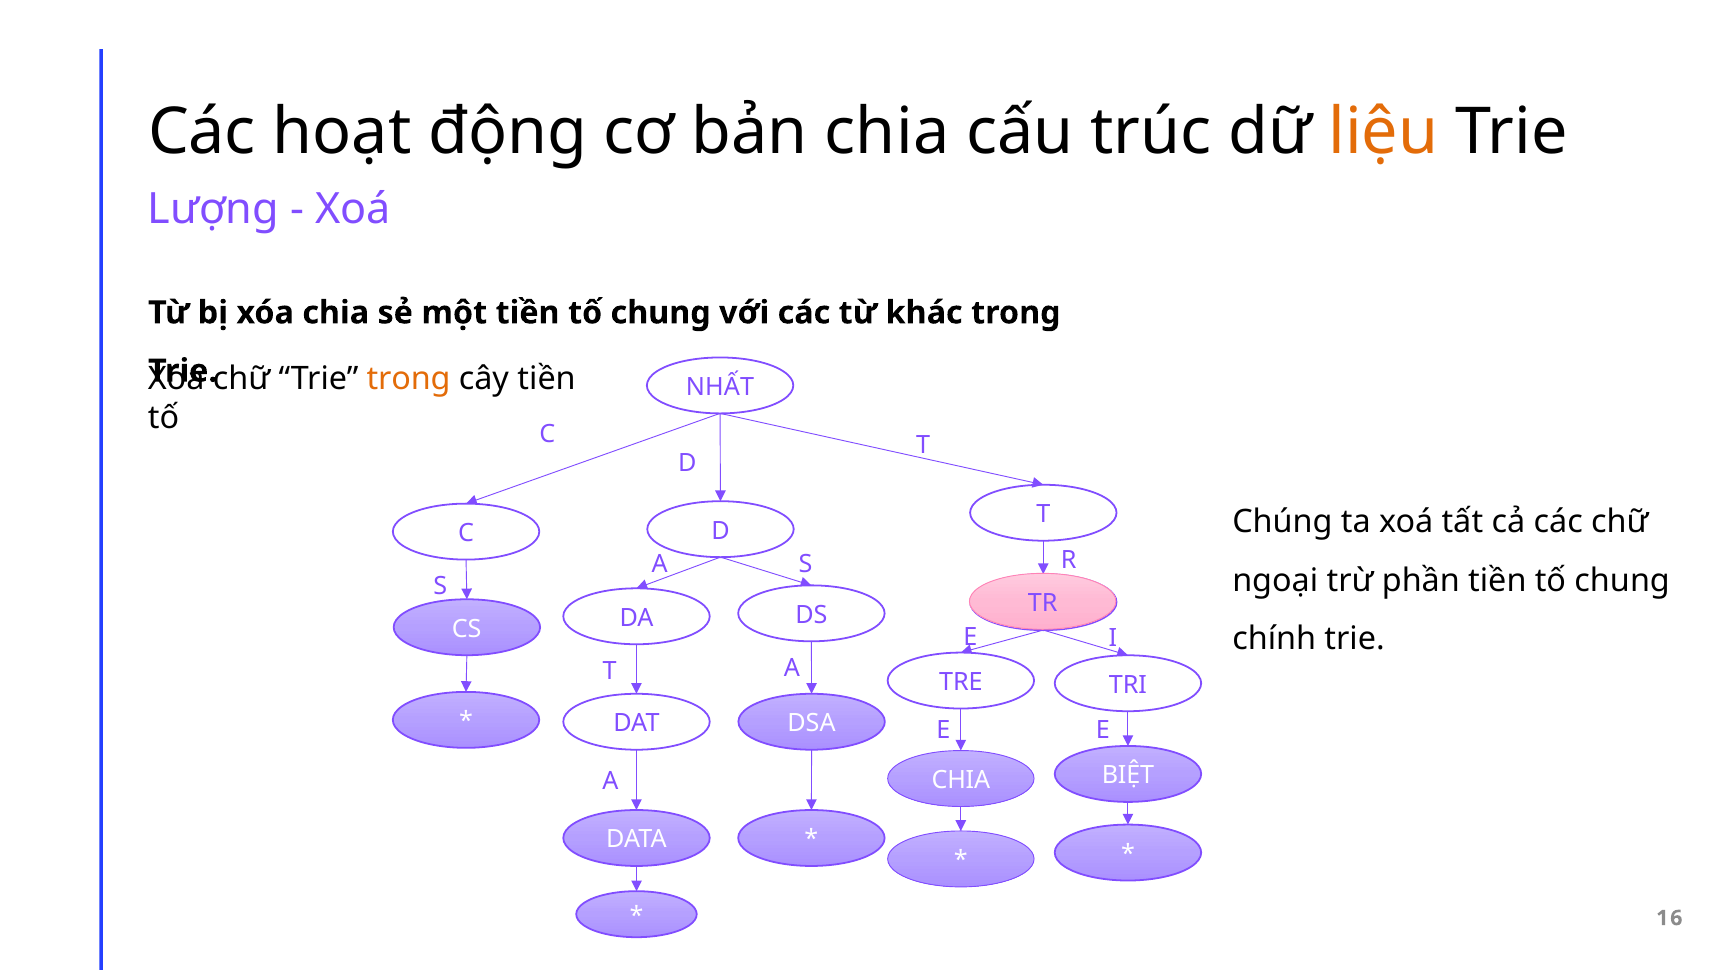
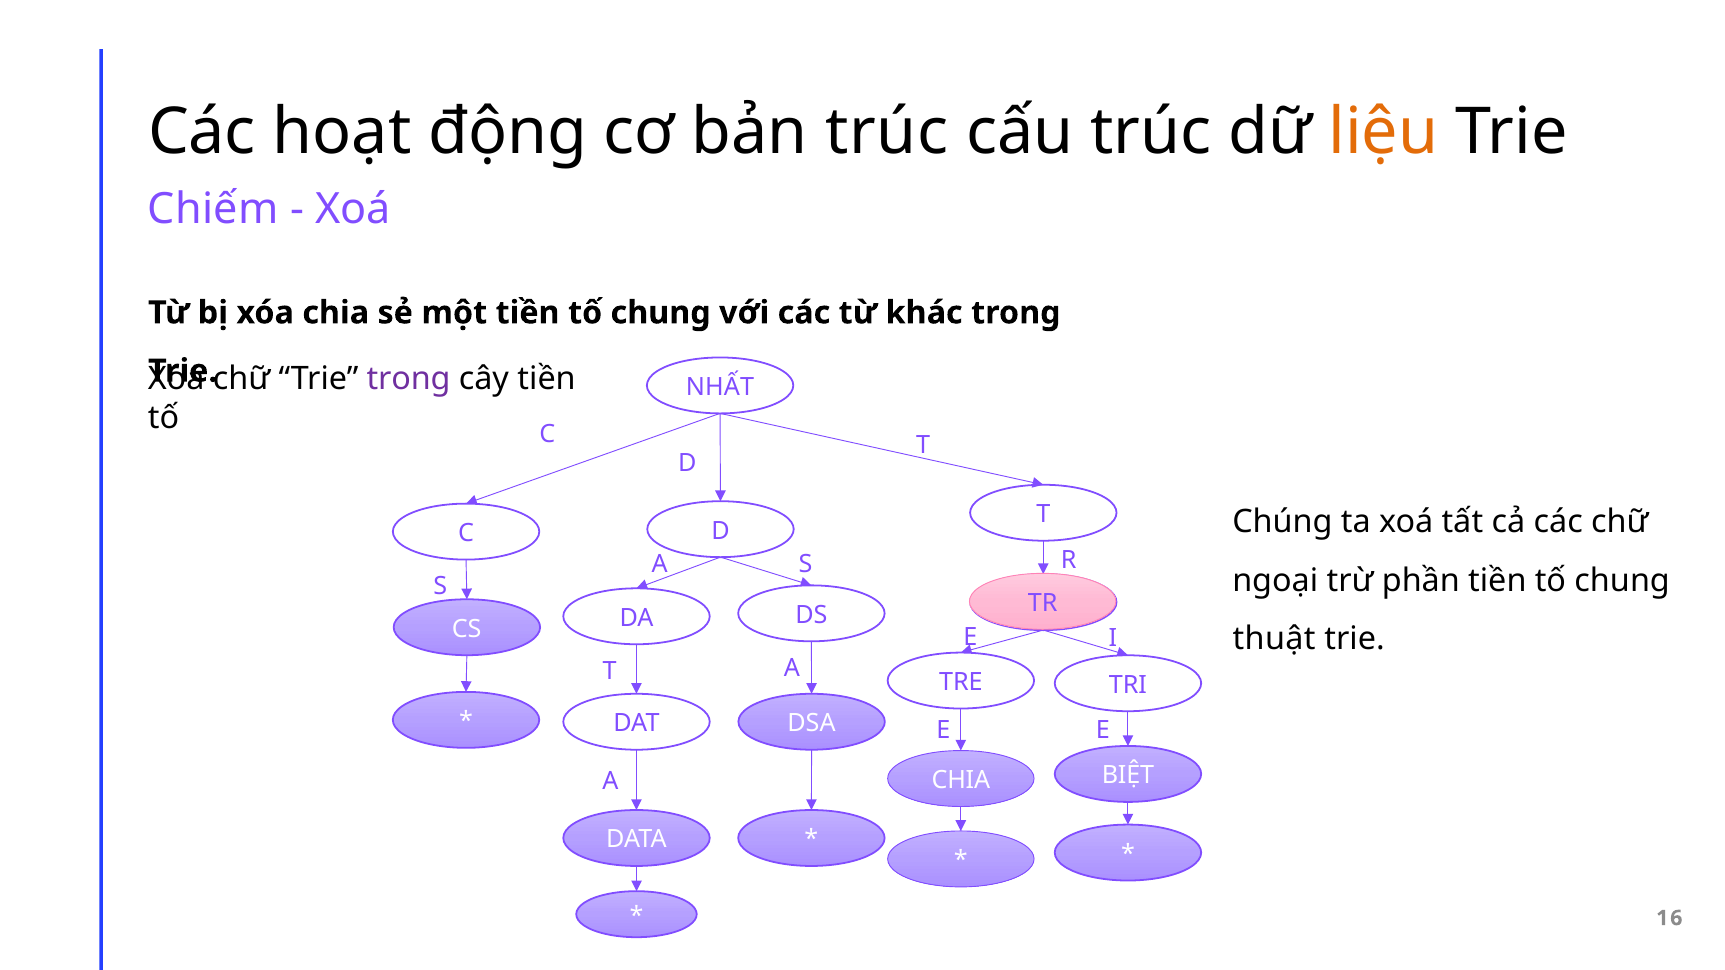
bản chia: chia -> trúc (887, 132)
Lượng: Lượng -> Chiếm (213, 209)
trong colour: orange -> purple (409, 379)
chính: chính -> thuật (1274, 639)
